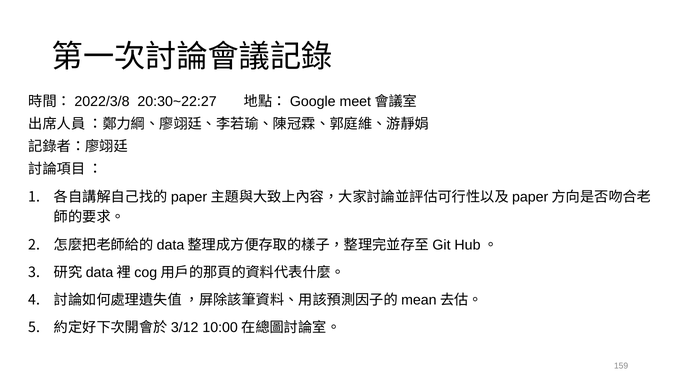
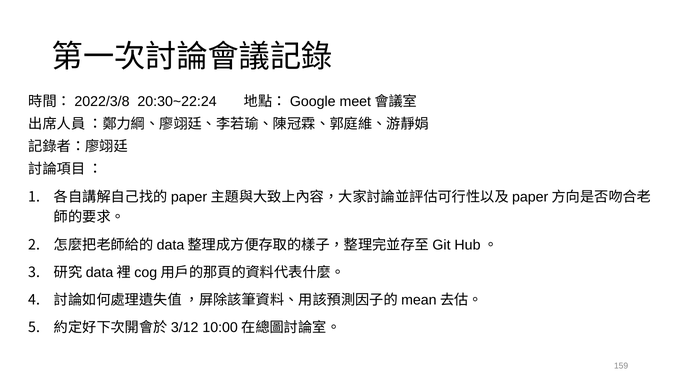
20:30~22:27: 20:30~22:27 -> 20:30~22:24 (177, 102)
